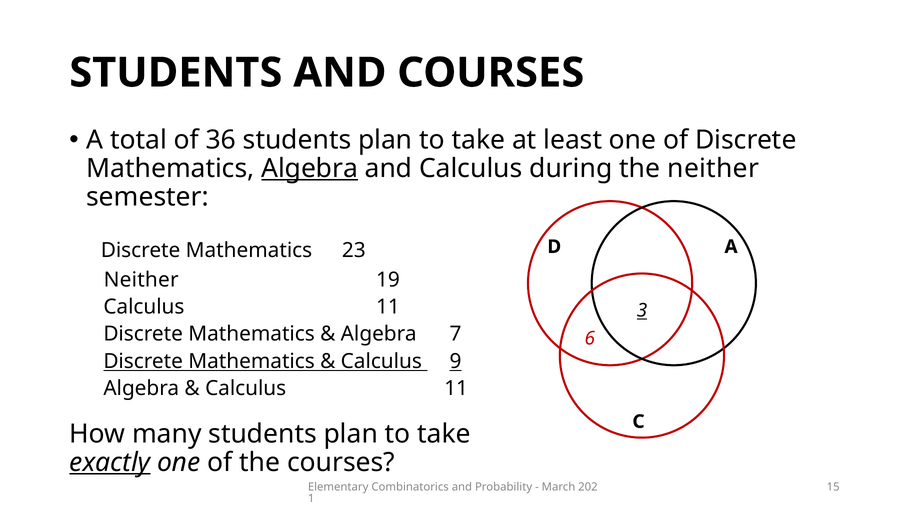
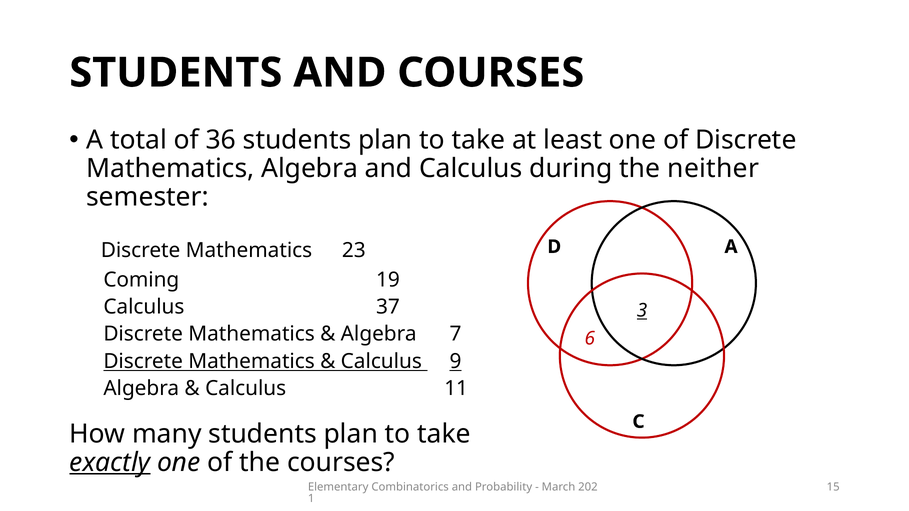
Algebra underline: present -> none (310, 169)
Neither: Neither -> Coming (141, 280)
11: 11 -> 37 (388, 307)
